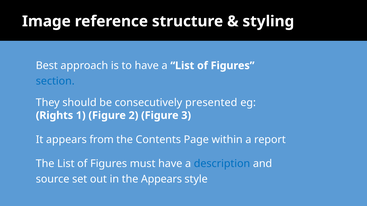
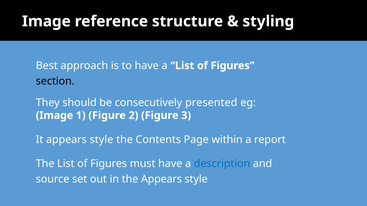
section colour: blue -> black (55, 81)
Rights: Rights -> Image (55, 116)
It appears from: from -> style (102, 140)
